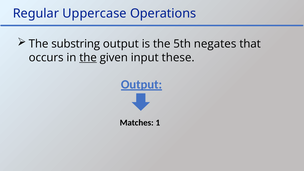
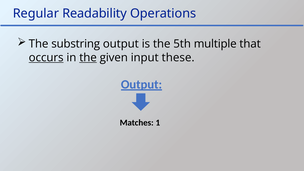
Uppercase: Uppercase -> Readability (95, 13)
negates: negates -> multiple (215, 44)
occurs underline: none -> present (46, 58)
